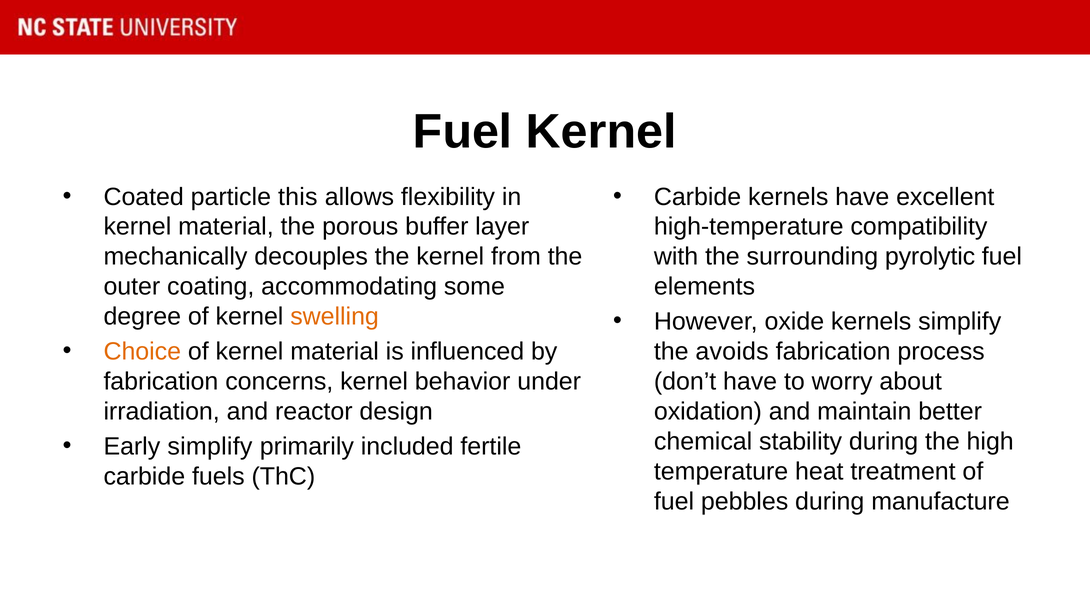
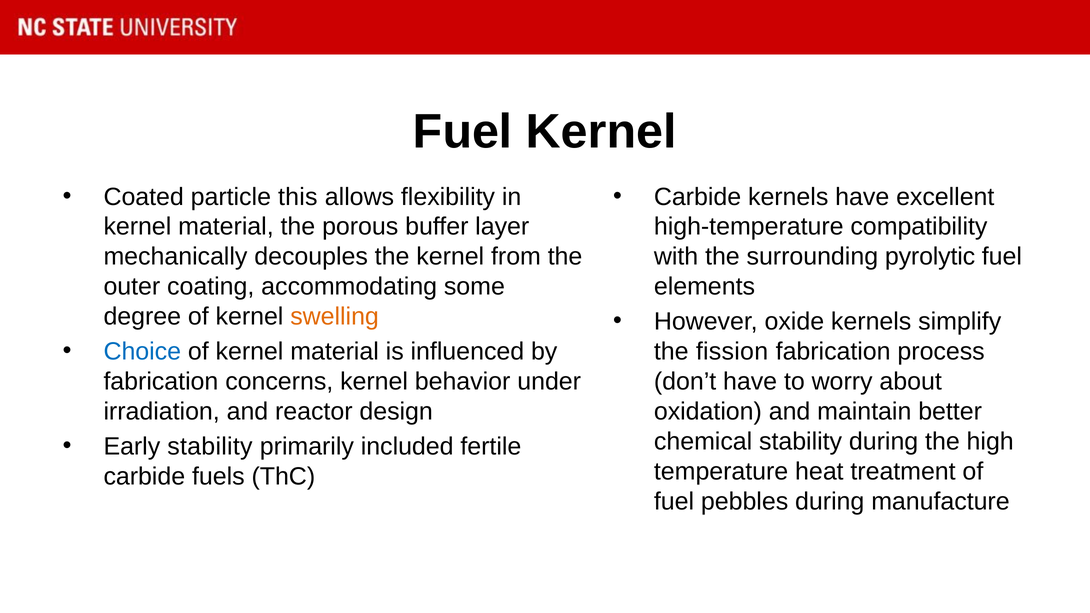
Choice colour: orange -> blue (142, 352)
avoids: avoids -> fission (732, 352)
Early simplify: simplify -> stability (210, 446)
